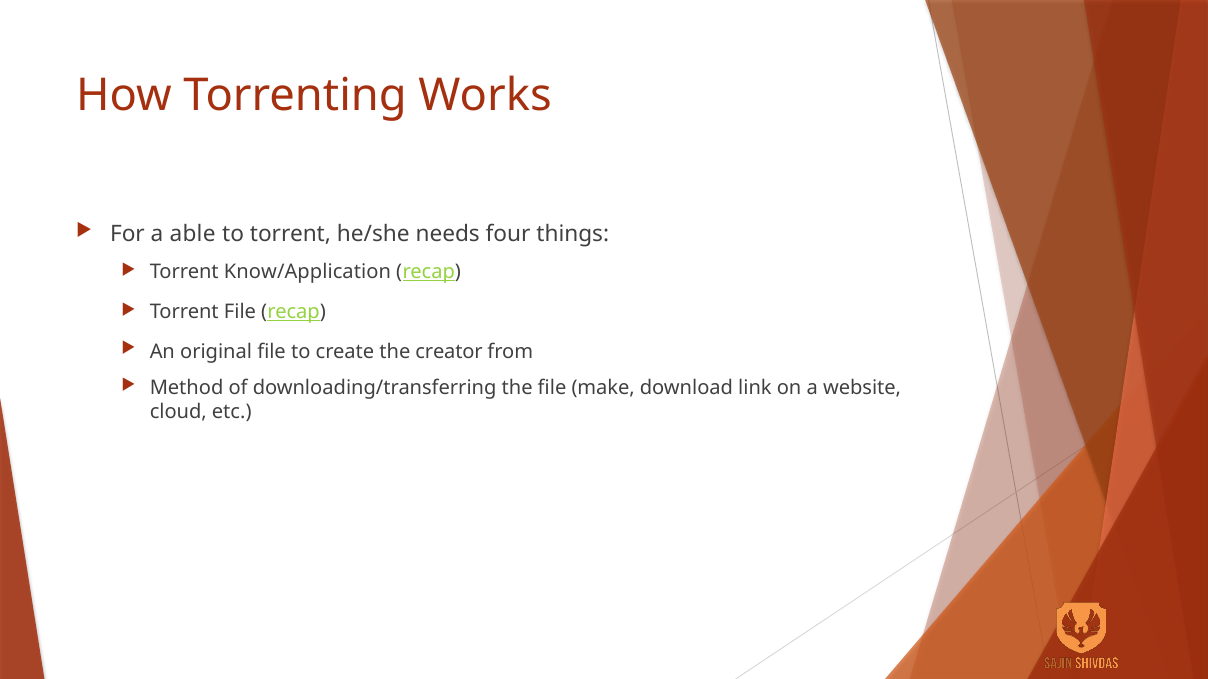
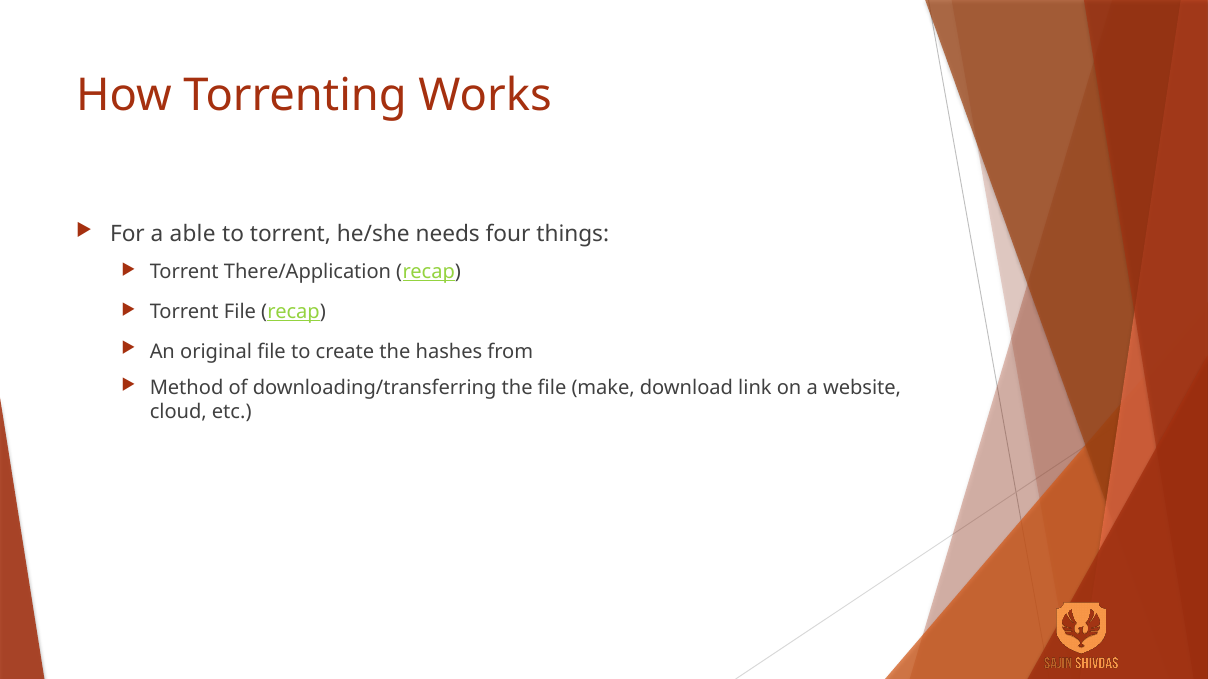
Know/Application: Know/Application -> There/Application (308, 272)
creator: creator -> hashes (449, 352)
